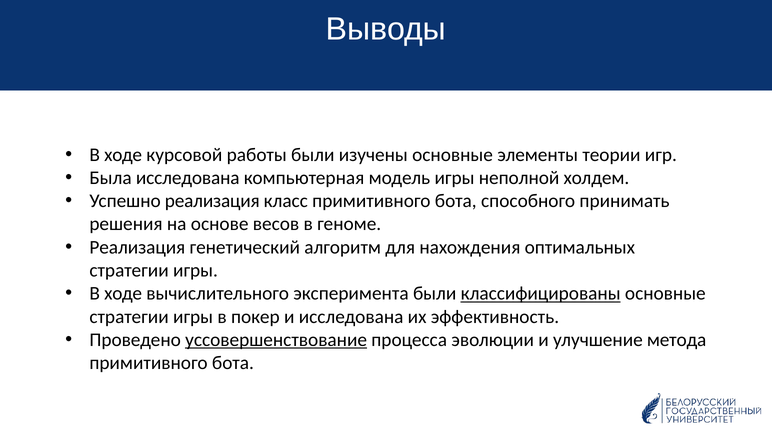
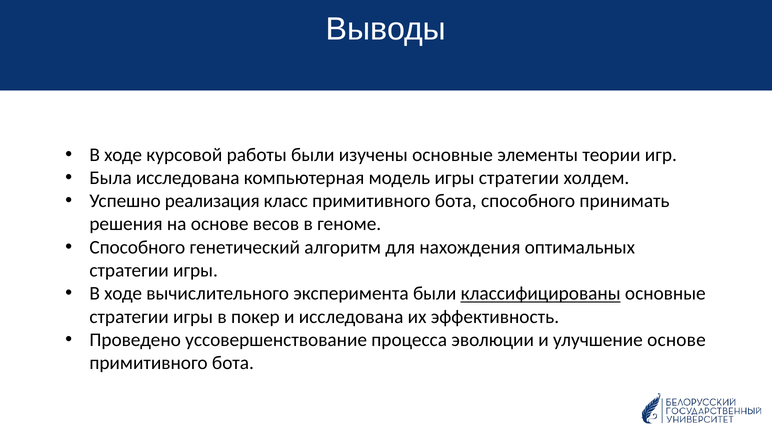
игры неполной: неполной -> стратегии (519, 178)
Реализация: Реализация -> Способного (137, 247)
уссовершенствование underline: present -> none (276, 340)
улучшение метода: метода -> основе (676, 340)
